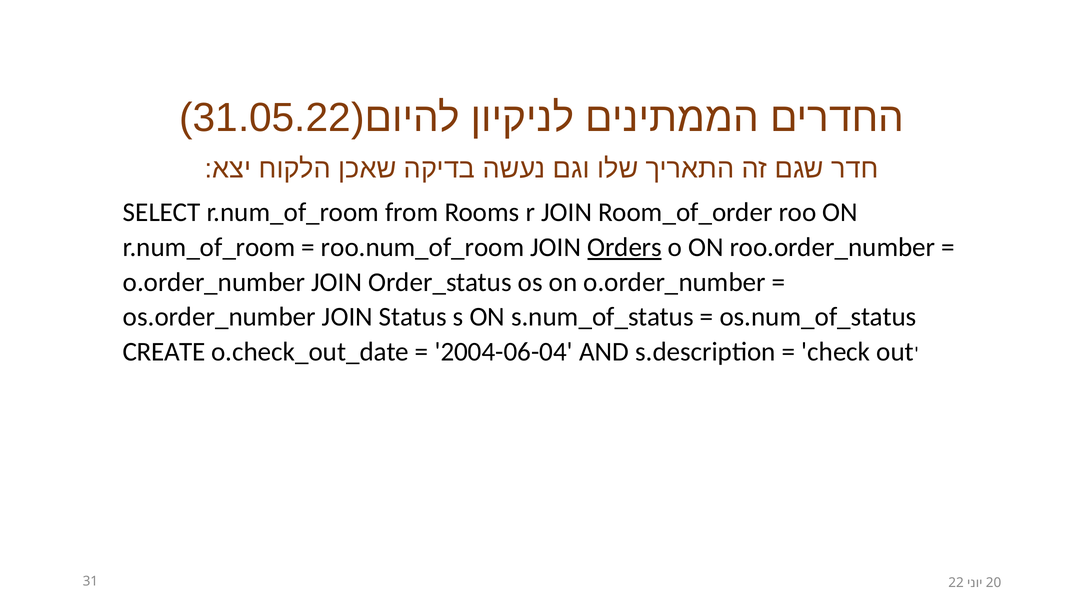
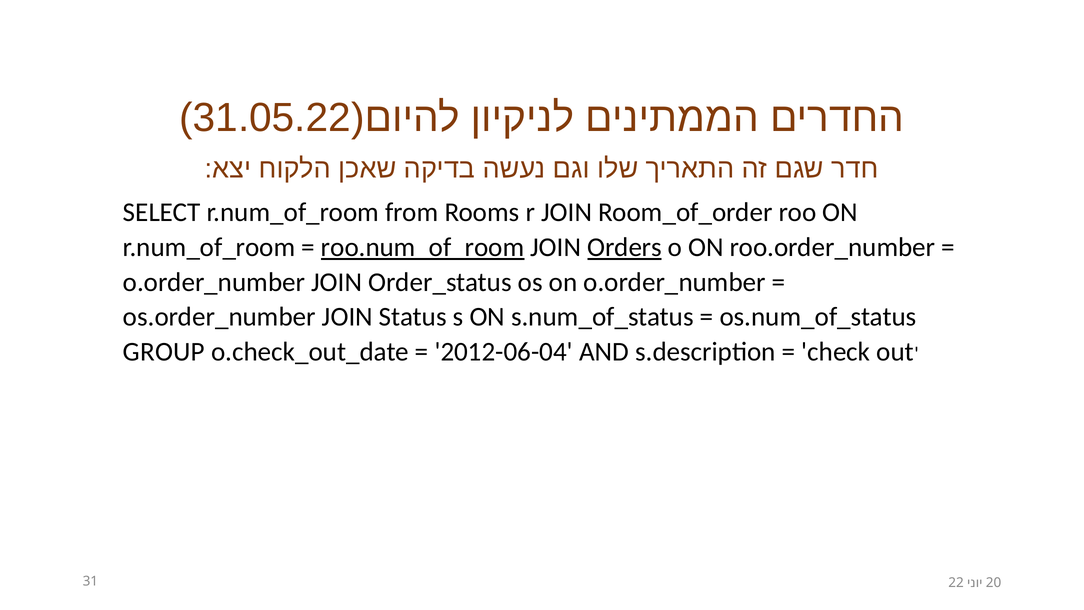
roo.num_of_room underline: none -> present (423, 247)
CREATE: CREATE -> GROUP (164, 352)
2004-06-04: 2004-06-04 -> 2012-06-04 (504, 352)
